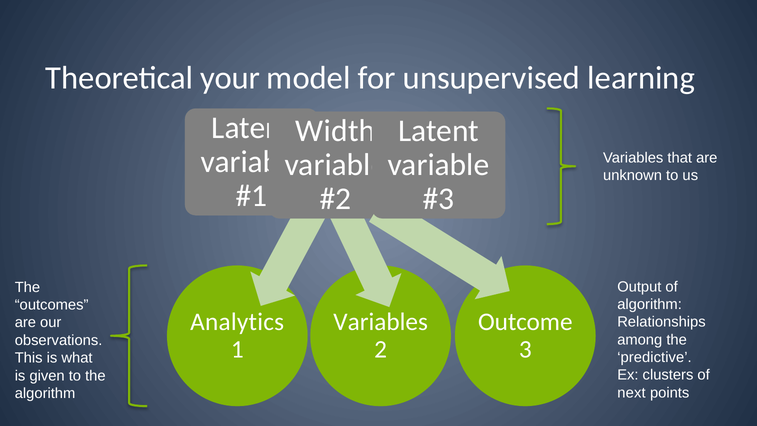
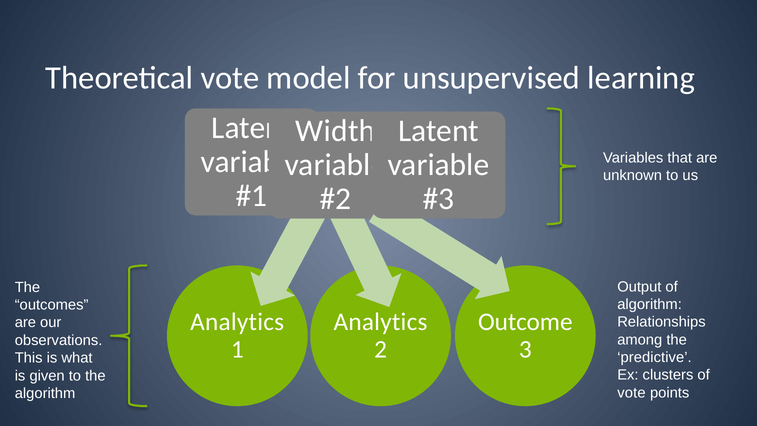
Theoretical your: your -> vote (230, 78)
Variables: Variables -> Analytics (380, 322)
next: next -> vote (631, 393)
